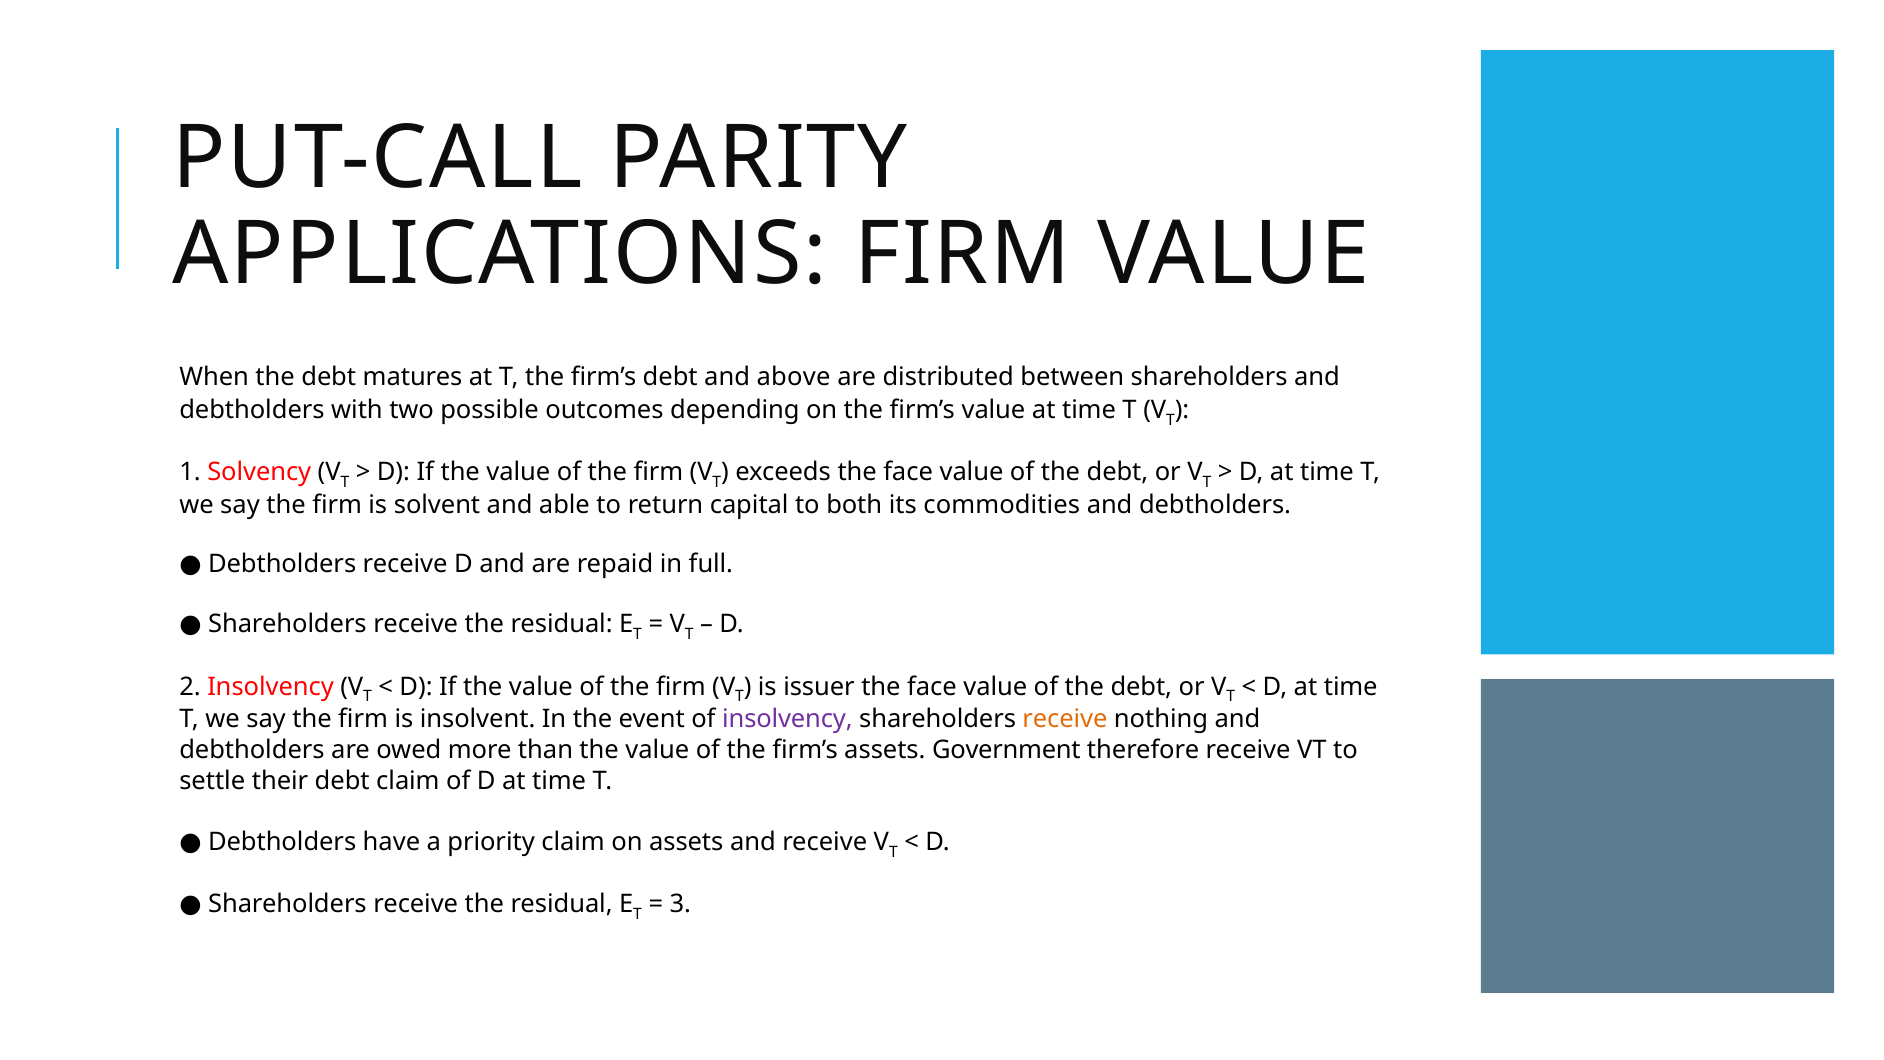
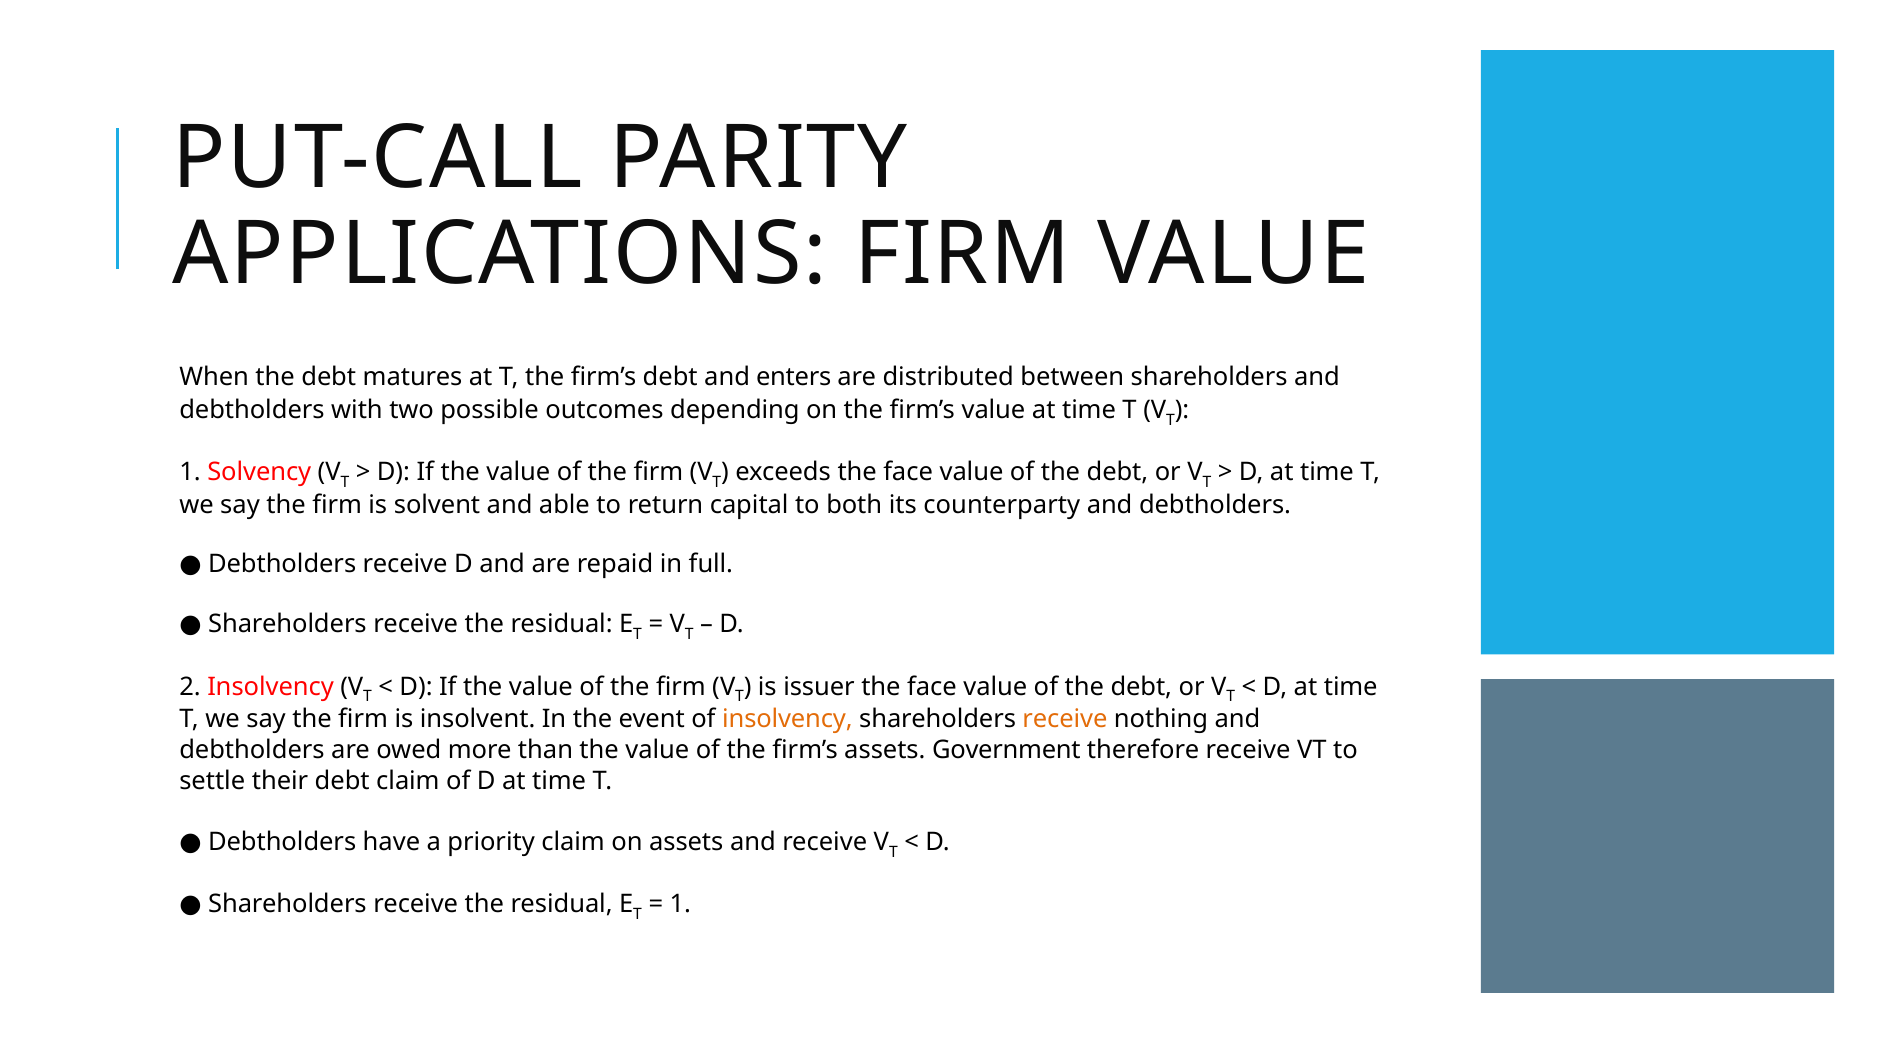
above: above -> enters (794, 377)
commodities: commodities -> counterparty (1002, 505)
insolvency colour: purple -> orange (787, 719)
3: 3 -> 1 (680, 904)
